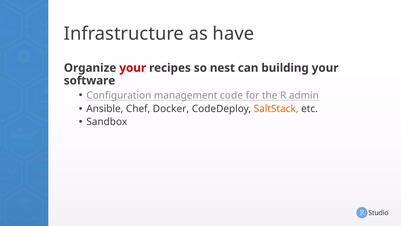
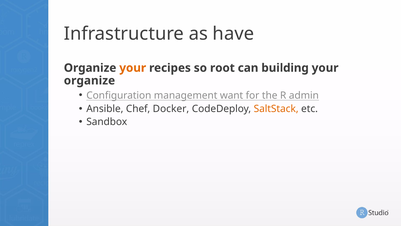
your colour: red -> orange (133, 68)
nest: nest -> root (222, 68)
software: software -> organize (89, 80)
code: code -> want (232, 95)
